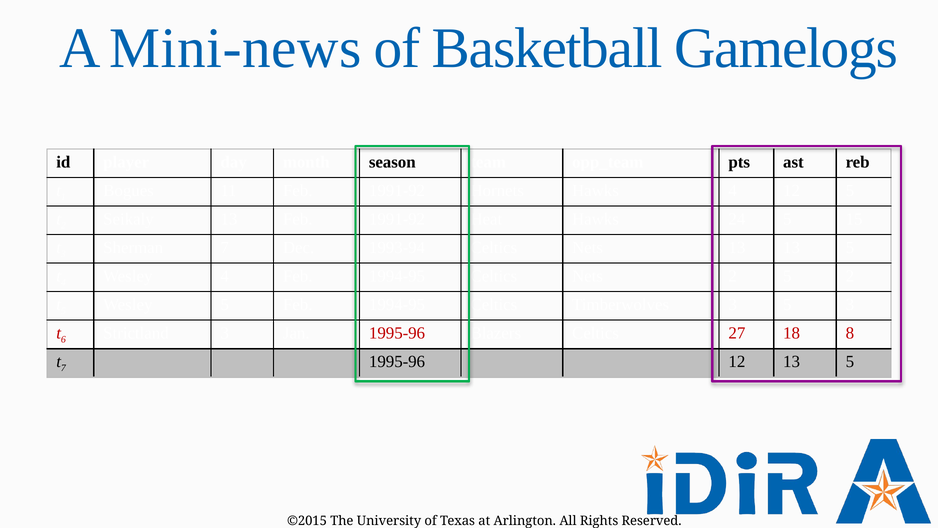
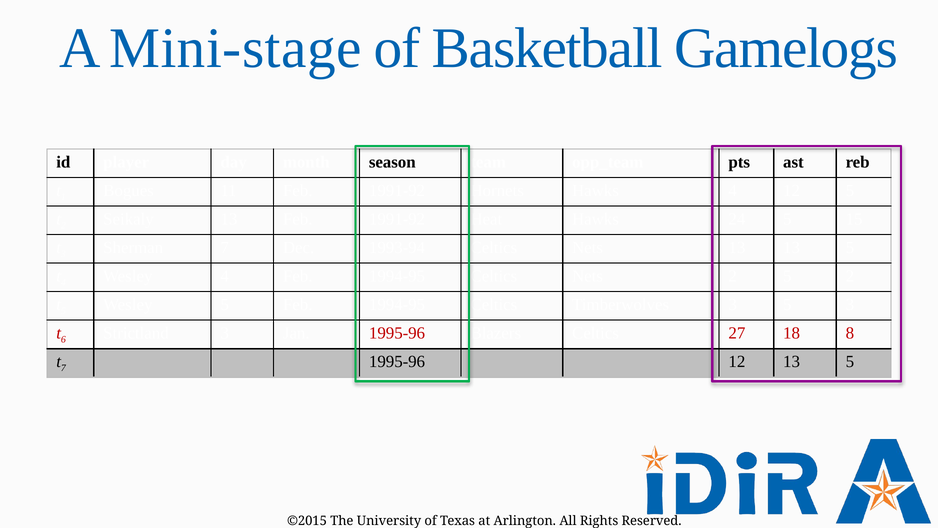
Mini-news: Mini-news -> Mini-stage (235, 48)
